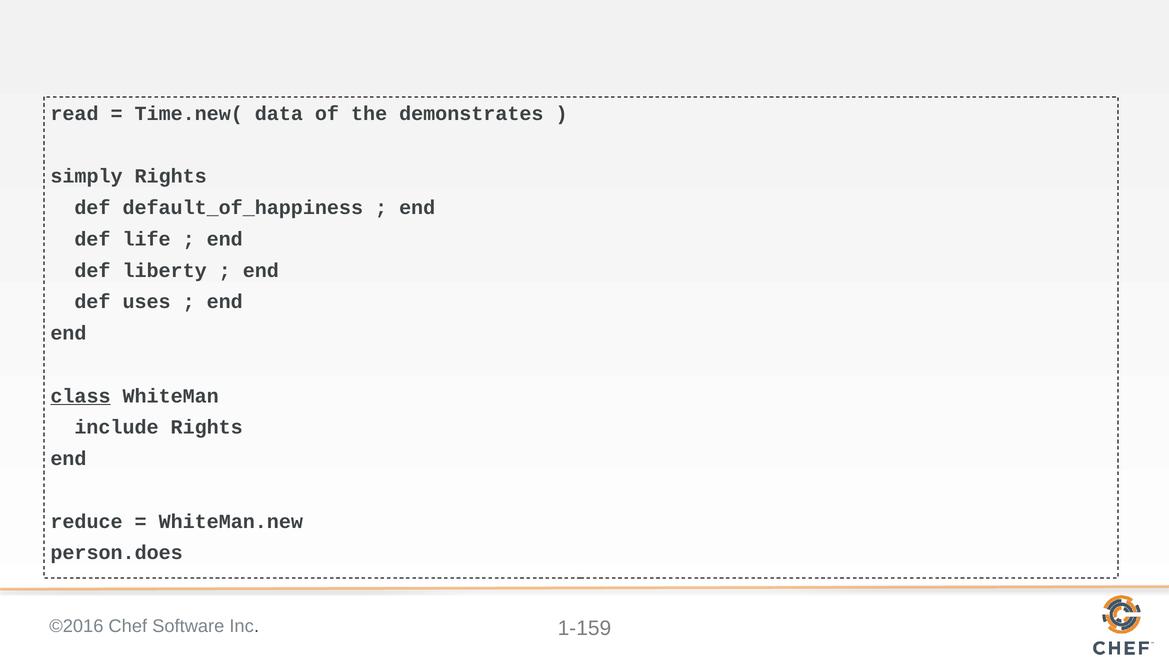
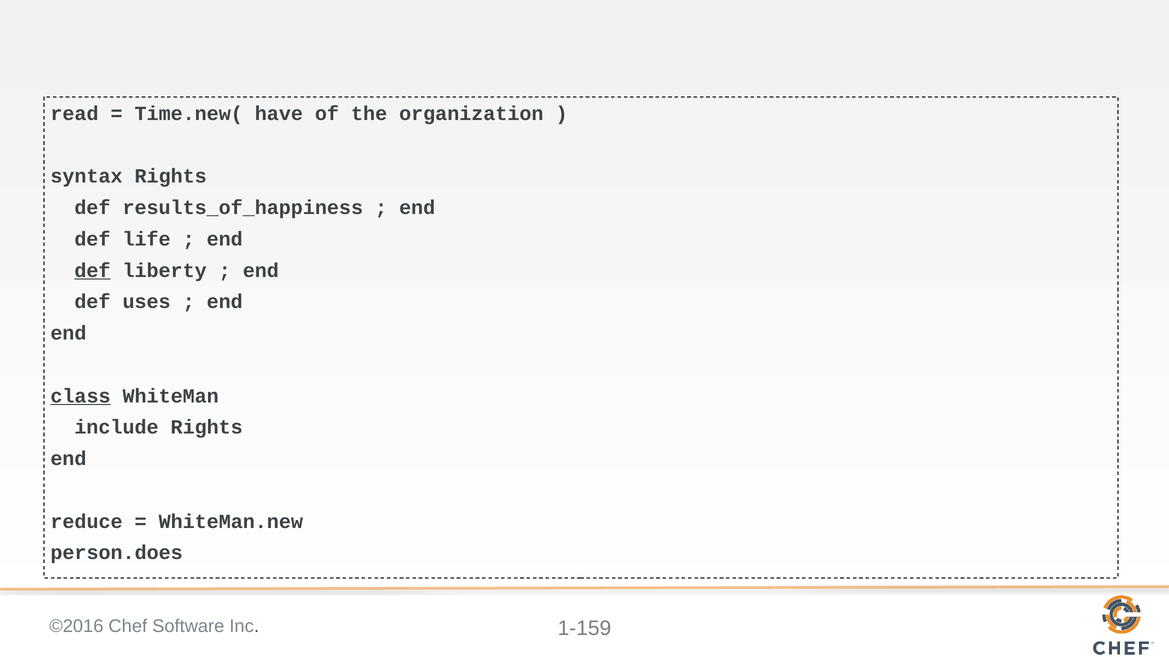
data: data -> have (279, 114)
demonstrates: demonstrates -> organization (471, 114)
simply: simply -> syntax (87, 177)
default_of_happiness: default_of_happiness -> results_of_happiness (243, 208)
def underline: none -> present (92, 271)
